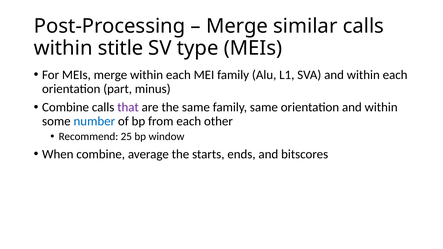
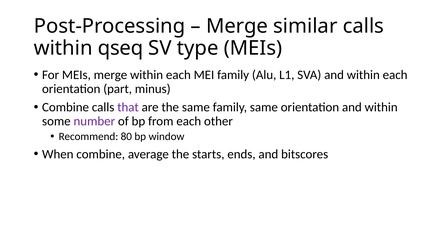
stitle: stitle -> qseq (121, 48)
number colour: blue -> purple (94, 121)
25: 25 -> 80 (126, 137)
